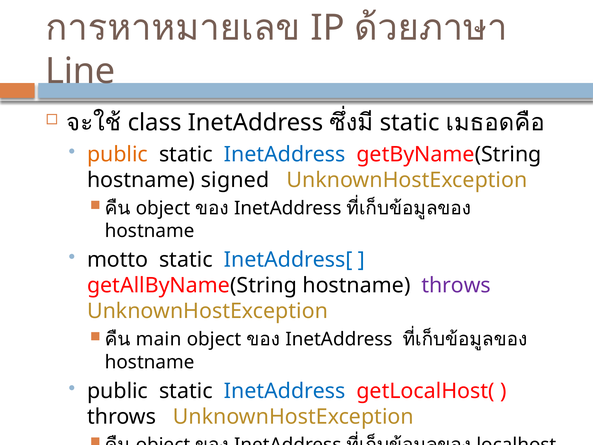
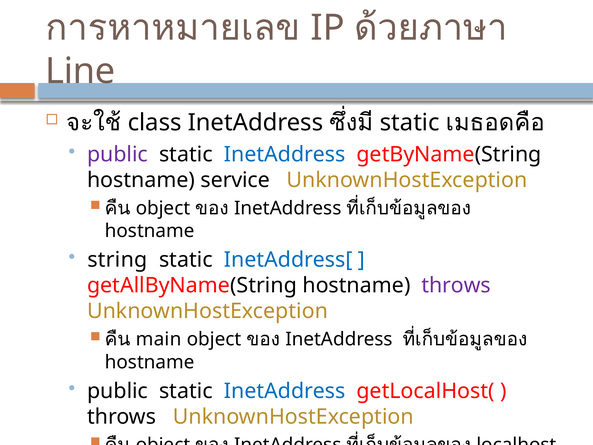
public colour: orange -> purple (117, 154)
signed: signed -> service (235, 180)
motto: motto -> string (117, 260)
